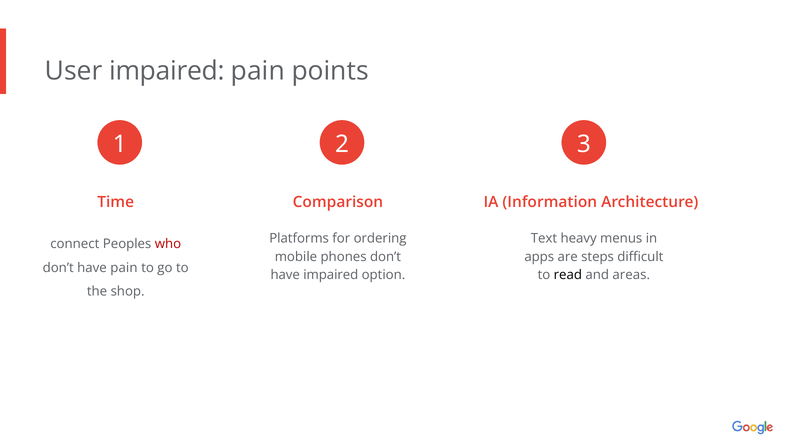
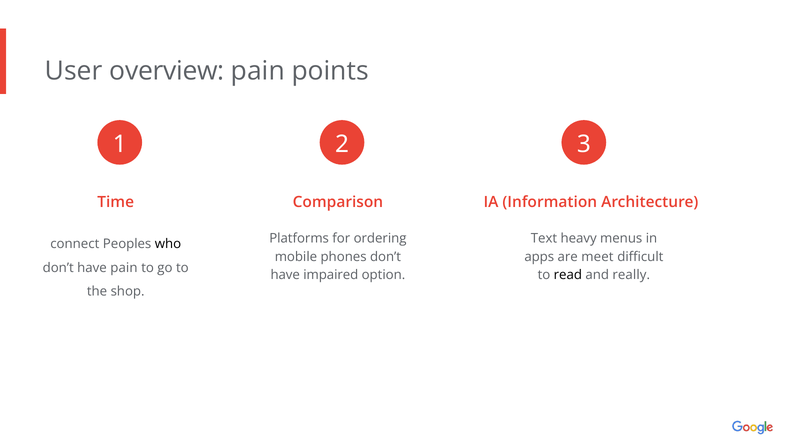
User impaired: impaired -> overview (167, 71)
who colour: red -> black (168, 244)
steps: steps -> meet (597, 257)
areas: areas -> really (631, 275)
